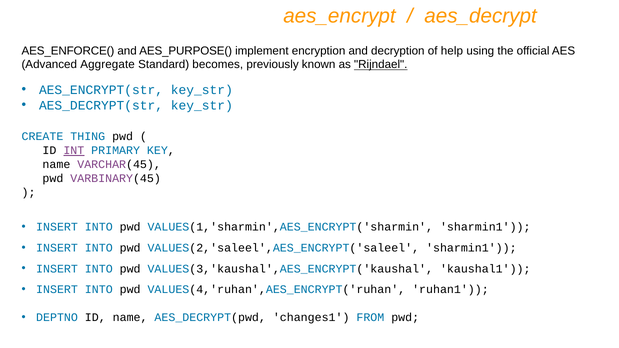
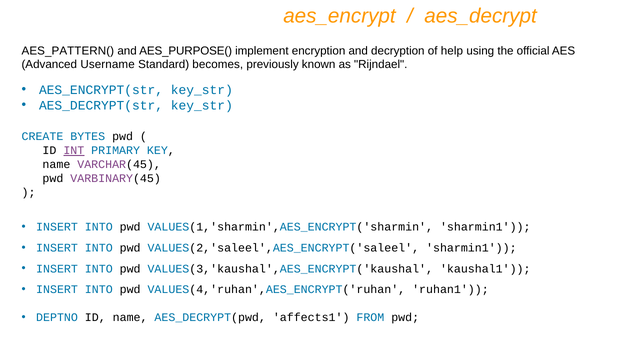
AES_ENFORCE(: AES_ENFORCE( -> AES_PATTERN( (68, 51)
Aggregate: Aggregate -> Username (108, 65)
Rijndael underline: present -> none (381, 65)
THING: THING -> BYTES (88, 137)
changes1: changes1 -> affects1 (311, 318)
